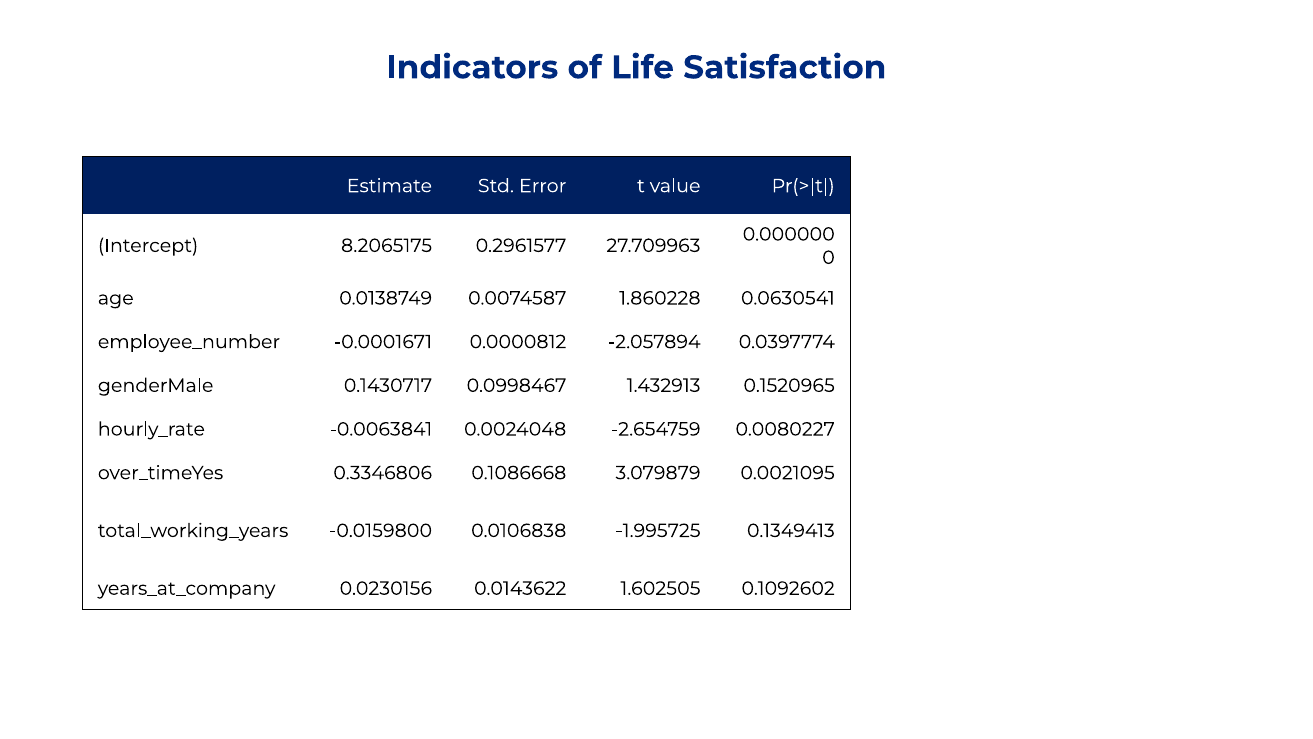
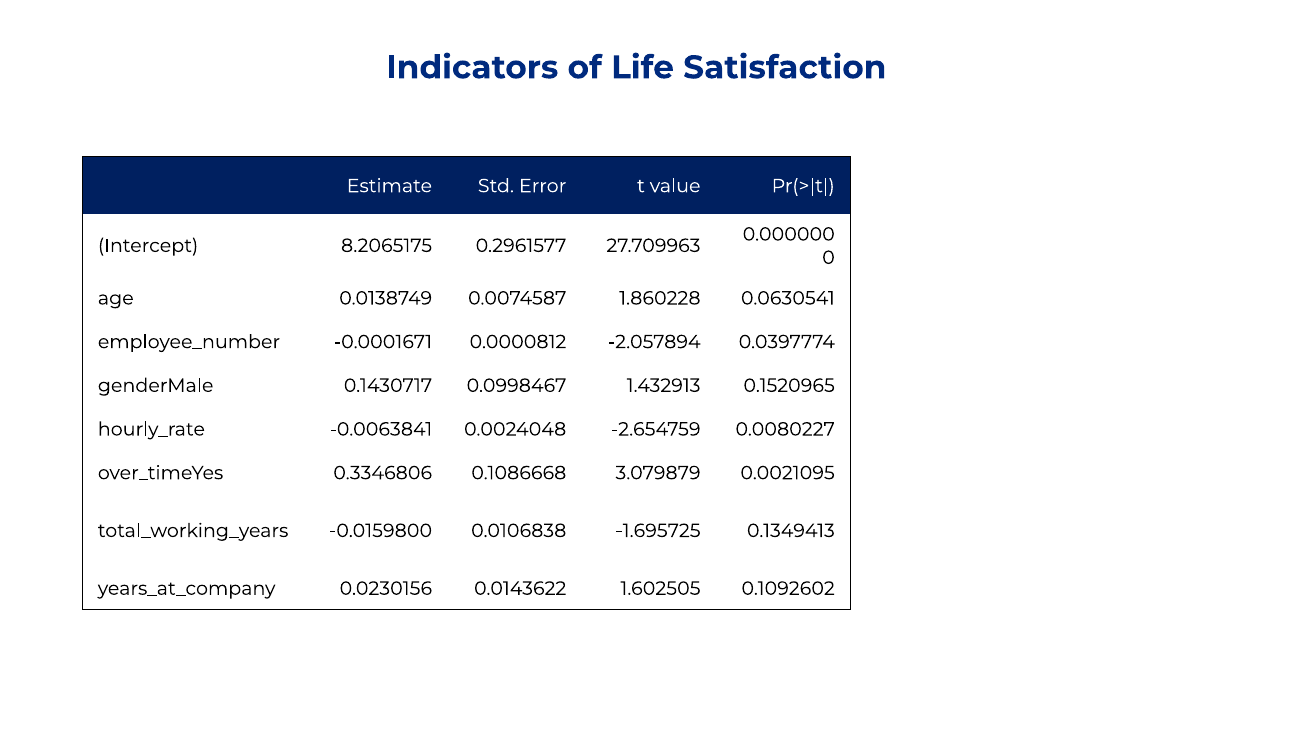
-1.995725: -1.995725 -> -1.695725 (658, 530)
